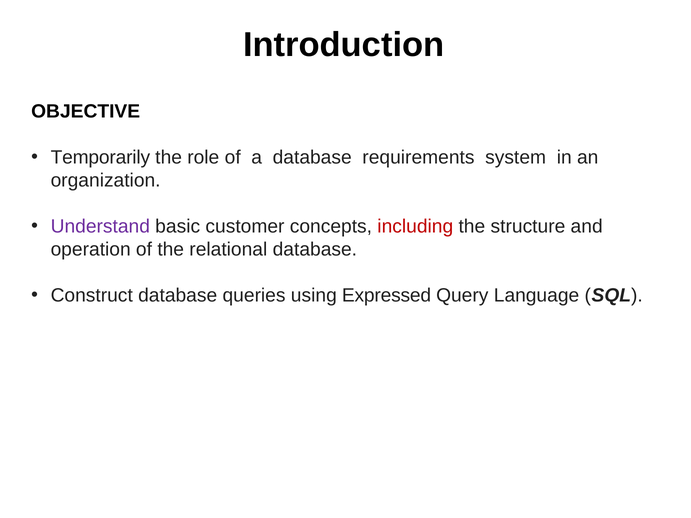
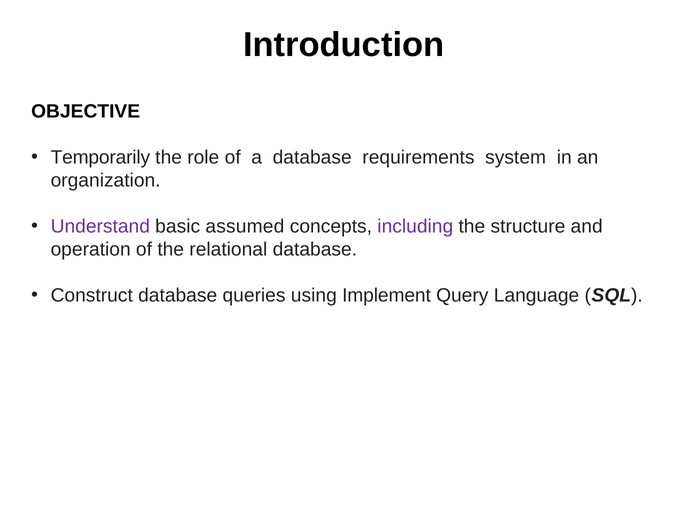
customer: customer -> assumed (245, 227)
including colour: red -> purple (415, 227)
Expressed: Expressed -> Implement (386, 296)
